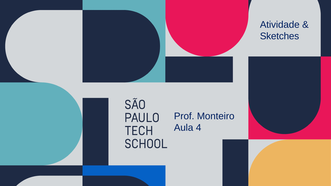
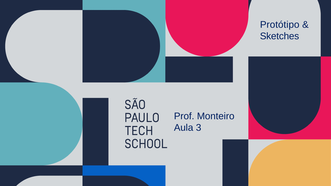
Atividade: Atividade -> Protótipo (280, 25)
4: 4 -> 3 (199, 128)
